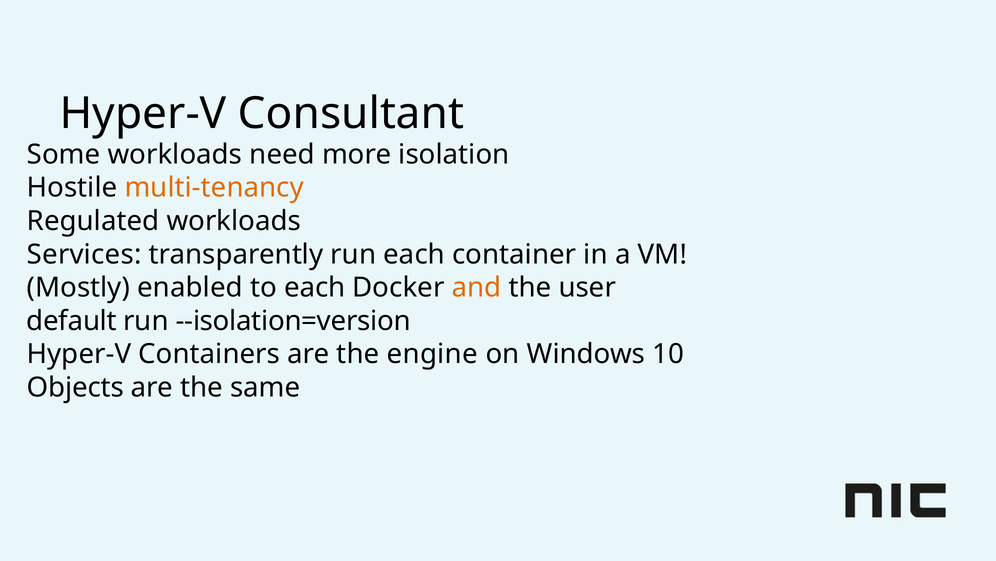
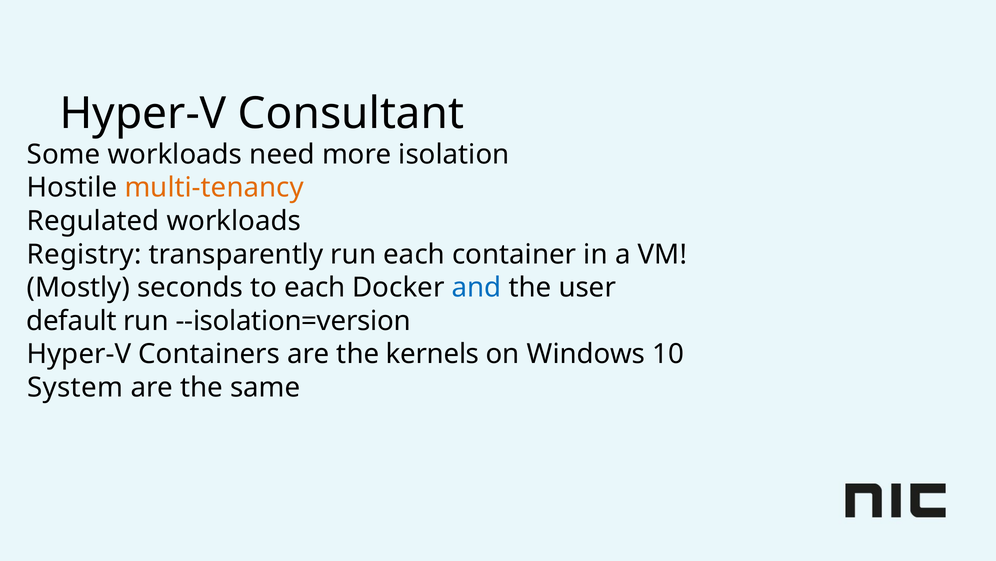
Services: Services -> Registry (84, 254)
enabled: enabled -> seconds (190, 287)
and colour: orange -> blue (477, 287)
engine: engine -> kernels (433, 354)
Objects: Objects -> System (75, 387)
